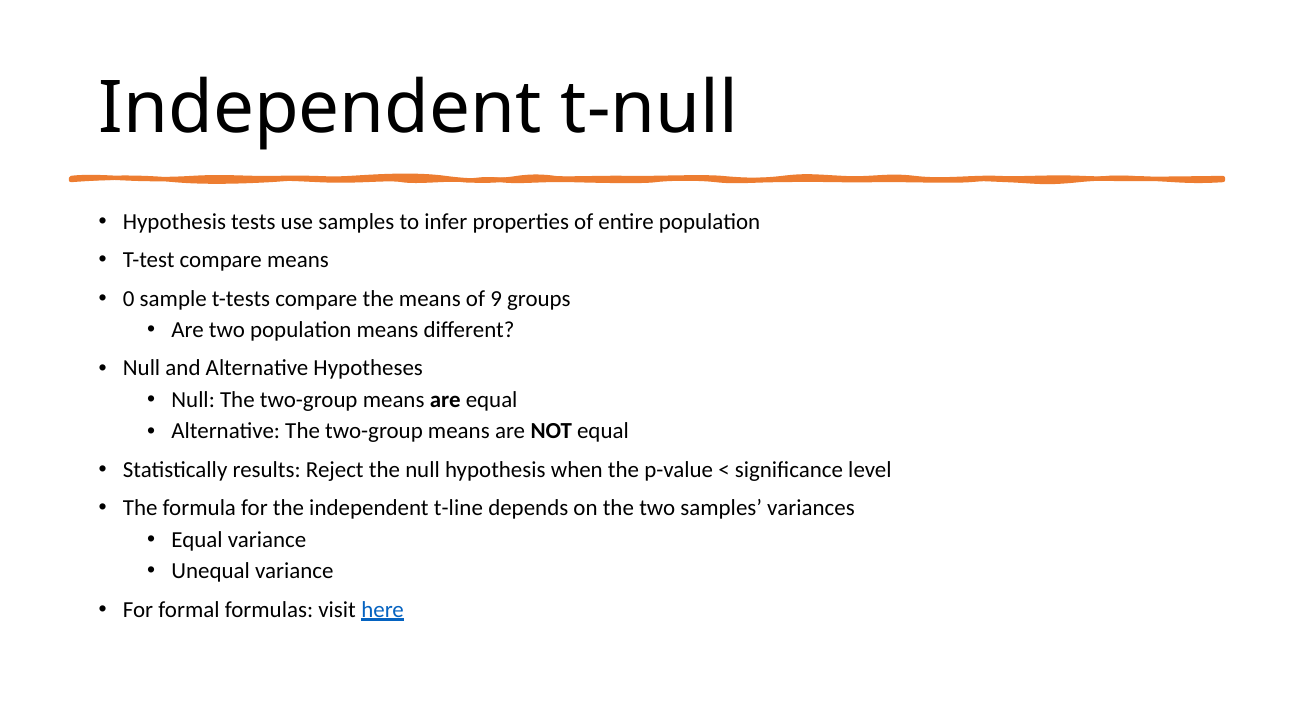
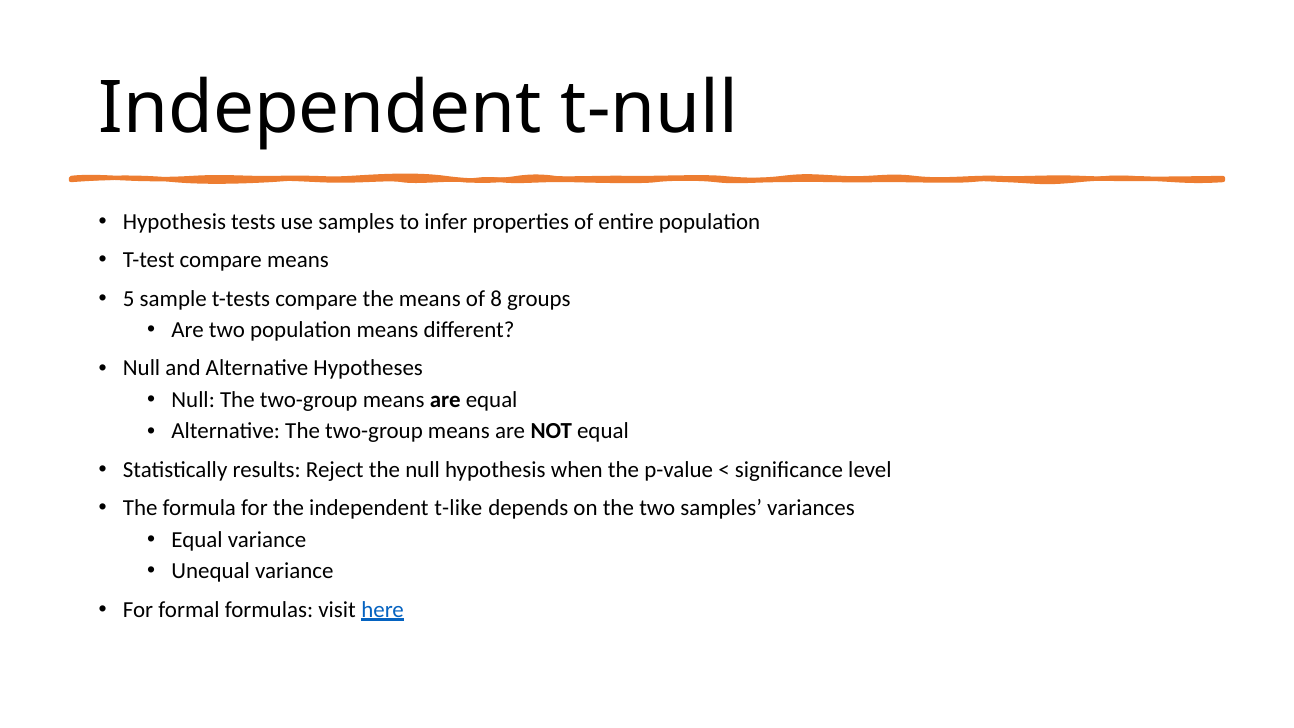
0: 0 -> 5 (129, 298)
9: 9 -> 8 (496, 298)
t-line: t-line -> t-like (458, 508)
